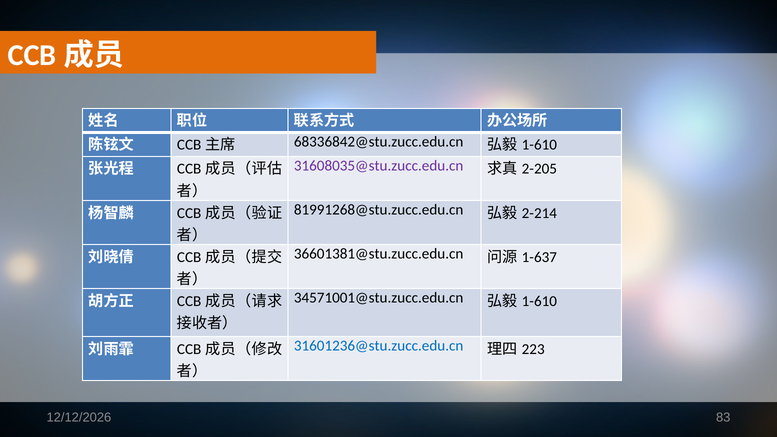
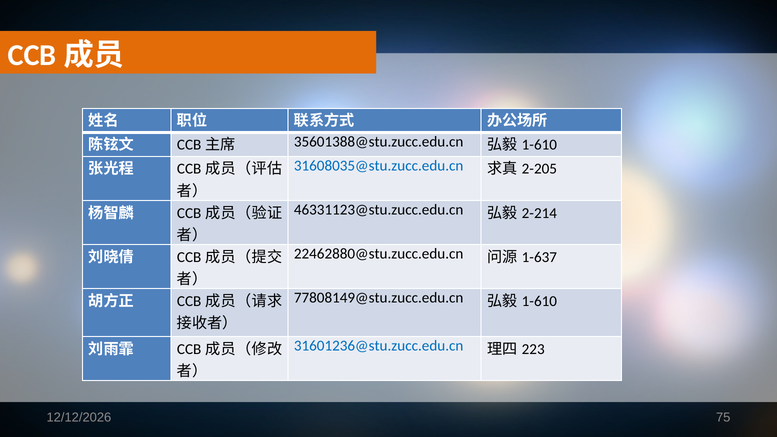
68336842@stu.zucc.edu.cn: 68336842@stu.zucc.edu.cn -> 35601388@stu.zucc.edu.cn (379, 142)
31608035@stu.zucc.edu.cn colour: purple -> blue (379, 166)
81991268@stu.zucc.edu.cn: 81991268@stu.zucc.edu.cn -> 46331123@stu.zucc.edu.cn (379, 210)
36601381@stu.zucc.edu.cn: 36601381@stu.zucc.edu.cn -> 22462880@stu.zucc.edu.cn (379, 254)
34571001@stu.zucc.edu.cn: 34571001@stu.zucc.edu.cn -> 77808149@stu.zucc.edu.cn (379, 298)
83: 83 -> 75 (723, 418)
